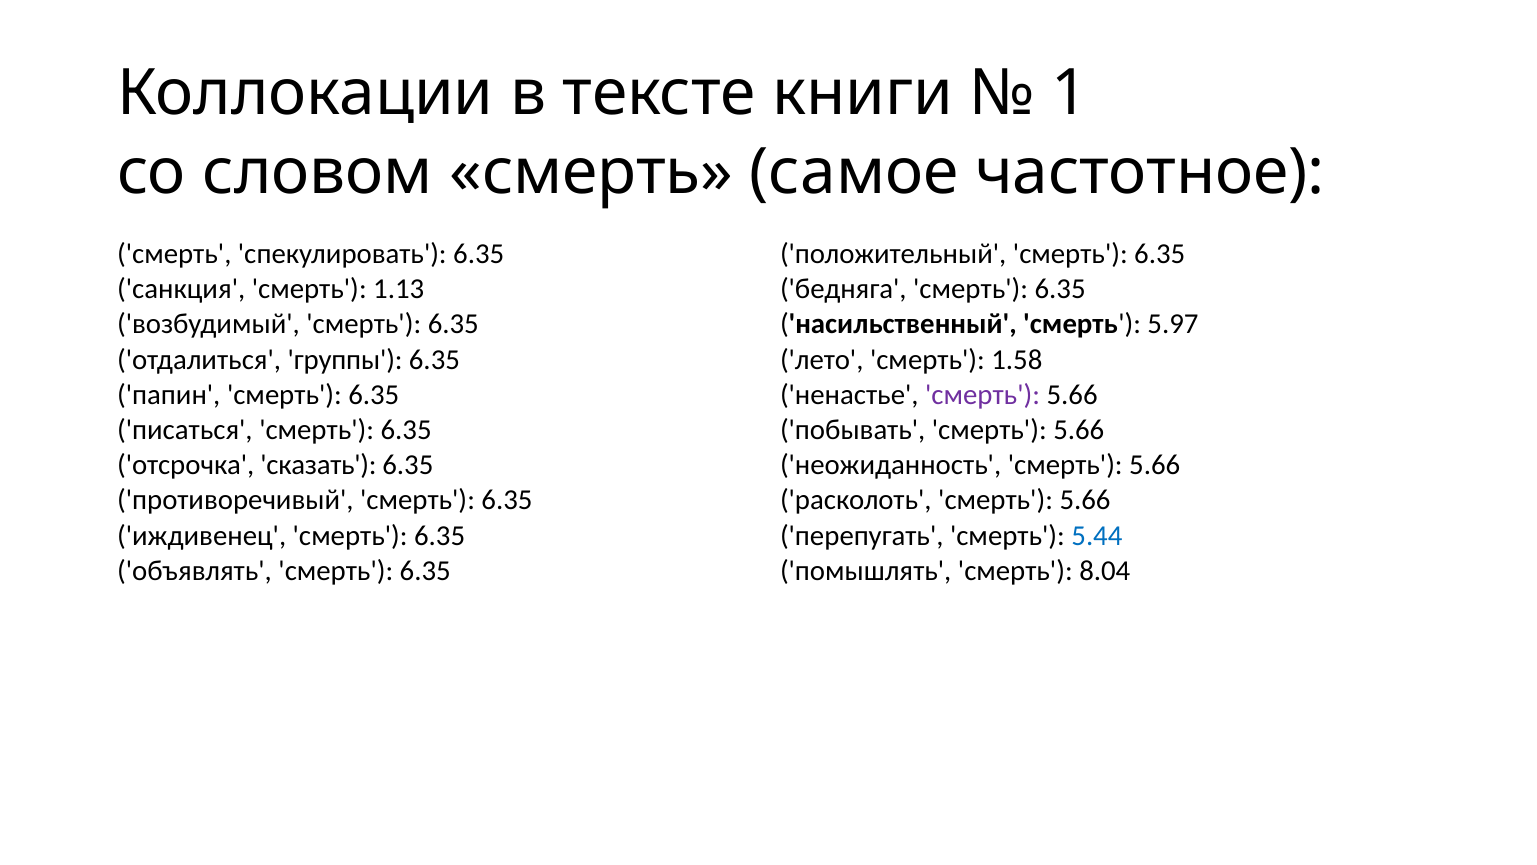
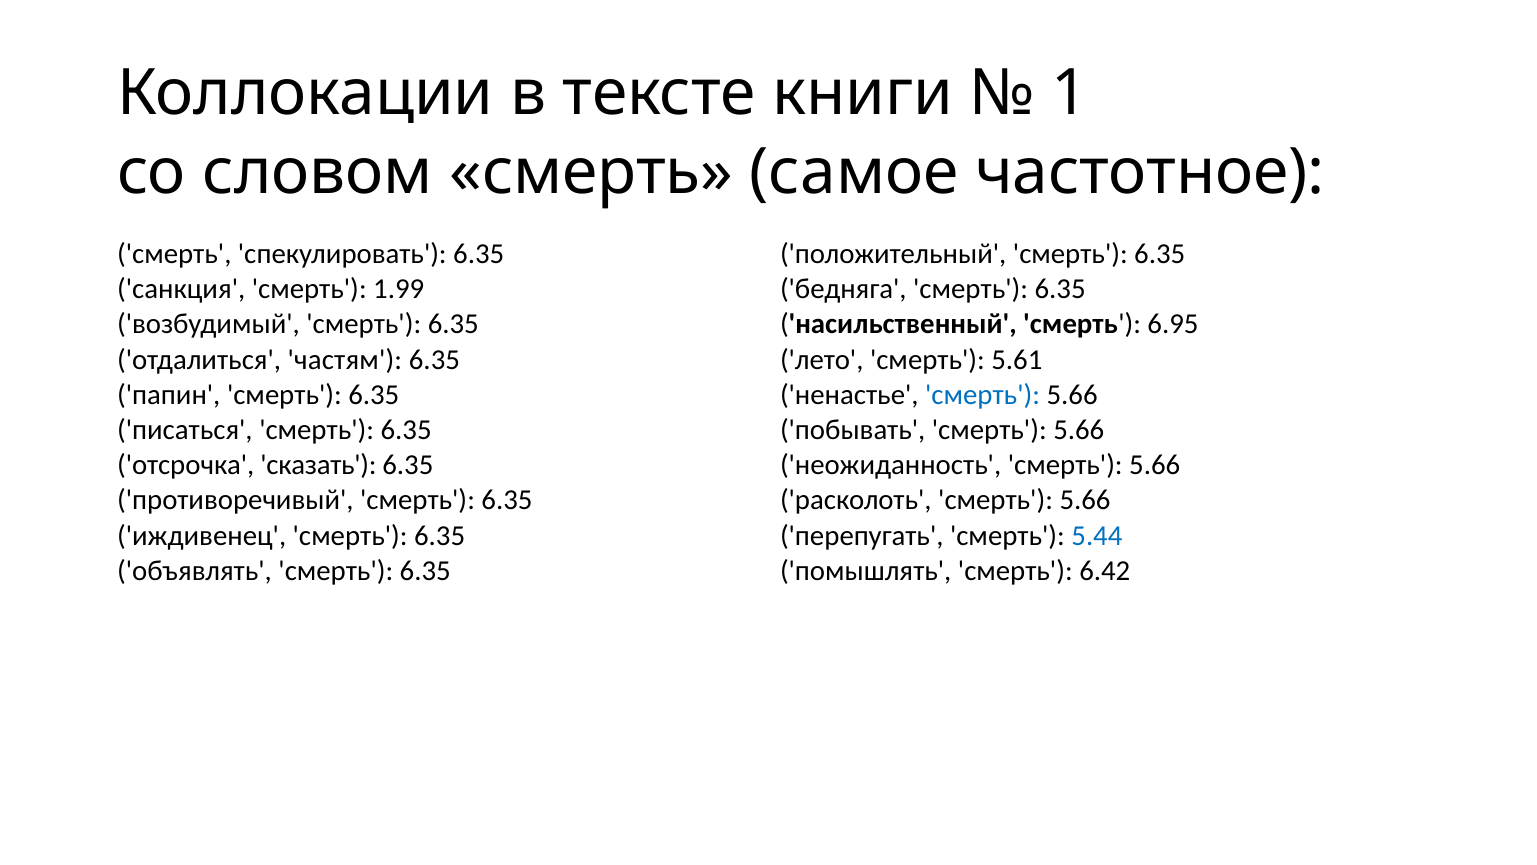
1.13: 1.13 -> 1.99 (399, 289)
5.97: 5.97 -> 6.95 (1173, 324)
группы: группы -> частям (345, 359)
1.58: 1.58 -> 5.61 (1017, 359)
смерть colour: purple -> blue (983, 395)
8.04: 8.04 -> 6.42 (1105, 570)
